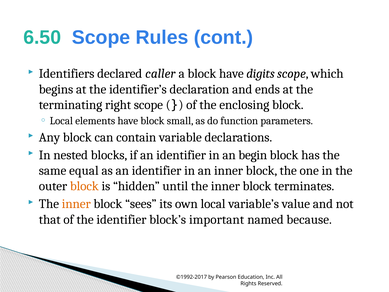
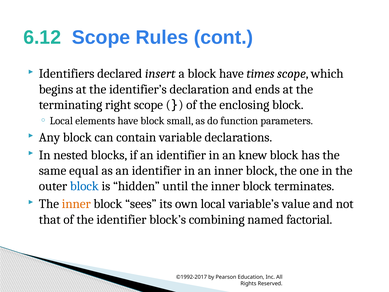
6.50: 6.50 -> 6.12 (42, 37)
caller: caller -> insert (160, 74)
digits: digits -> times (260, 74)
begin: begin -> knew (253, 155)
block colour: orange -> blue (84, 186)
important: important -> combining (217, 219)
because: because -> factorial (309, 219)
